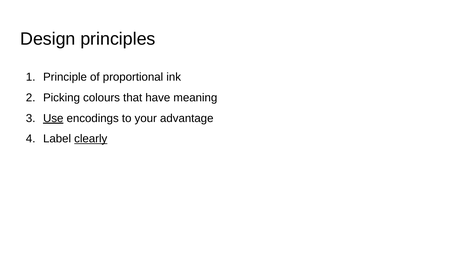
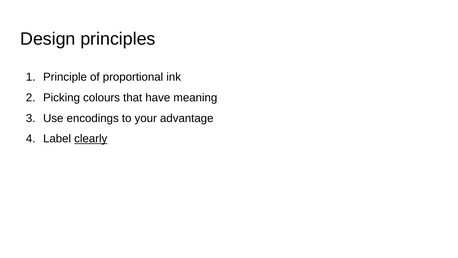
Use underline: present -> none (53, 118)
